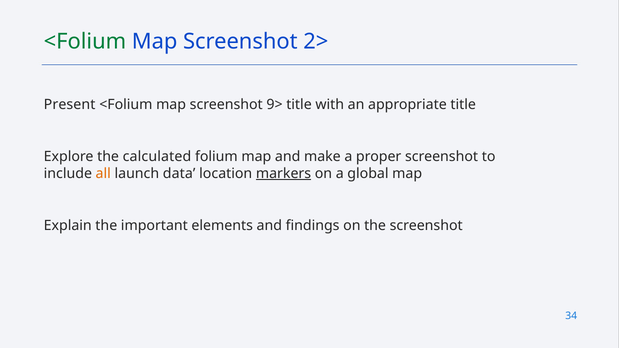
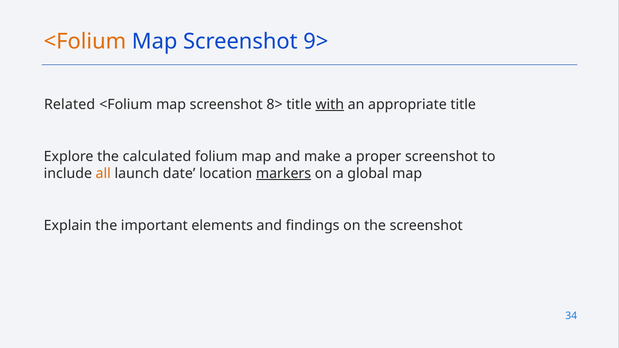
<Folium colour: green -> orange (85, 41)
2>: 2> -> 9> (316, 41)
Present: Present -> Related (70, 104)
9>: 9> -> 8> (275, 104)
with underline: none -> present (330, 104)
data: data -> date (179, 174)
